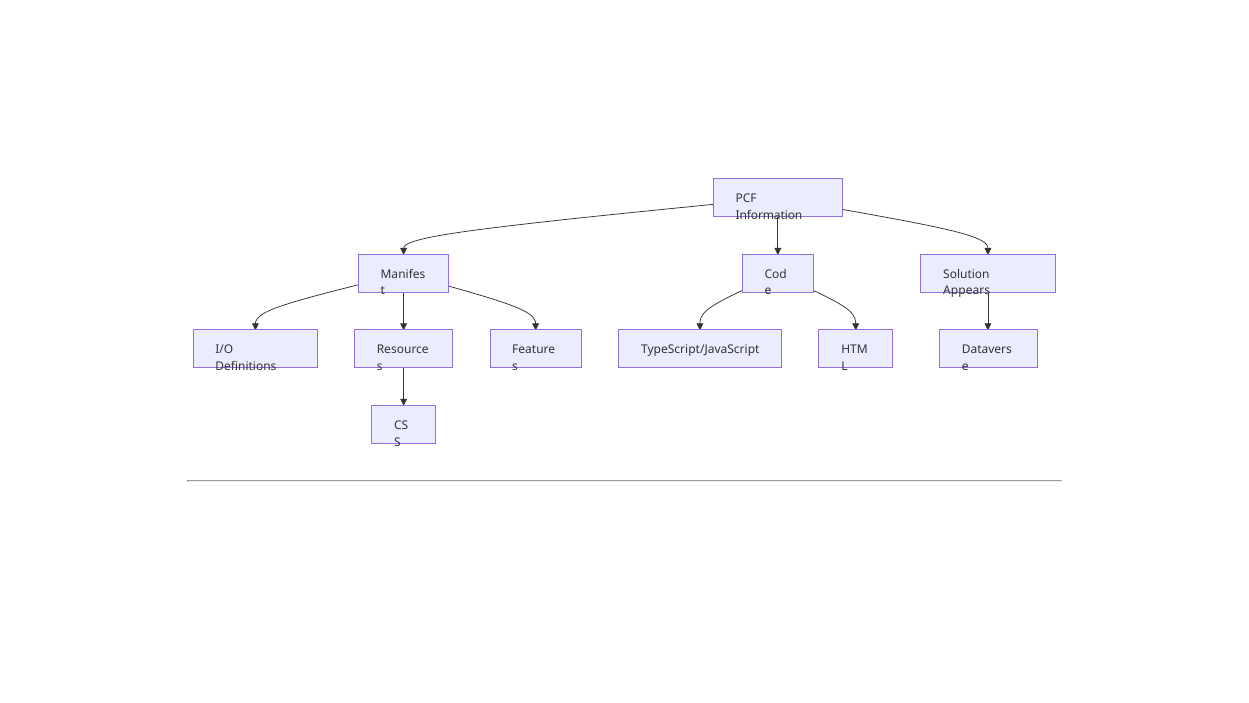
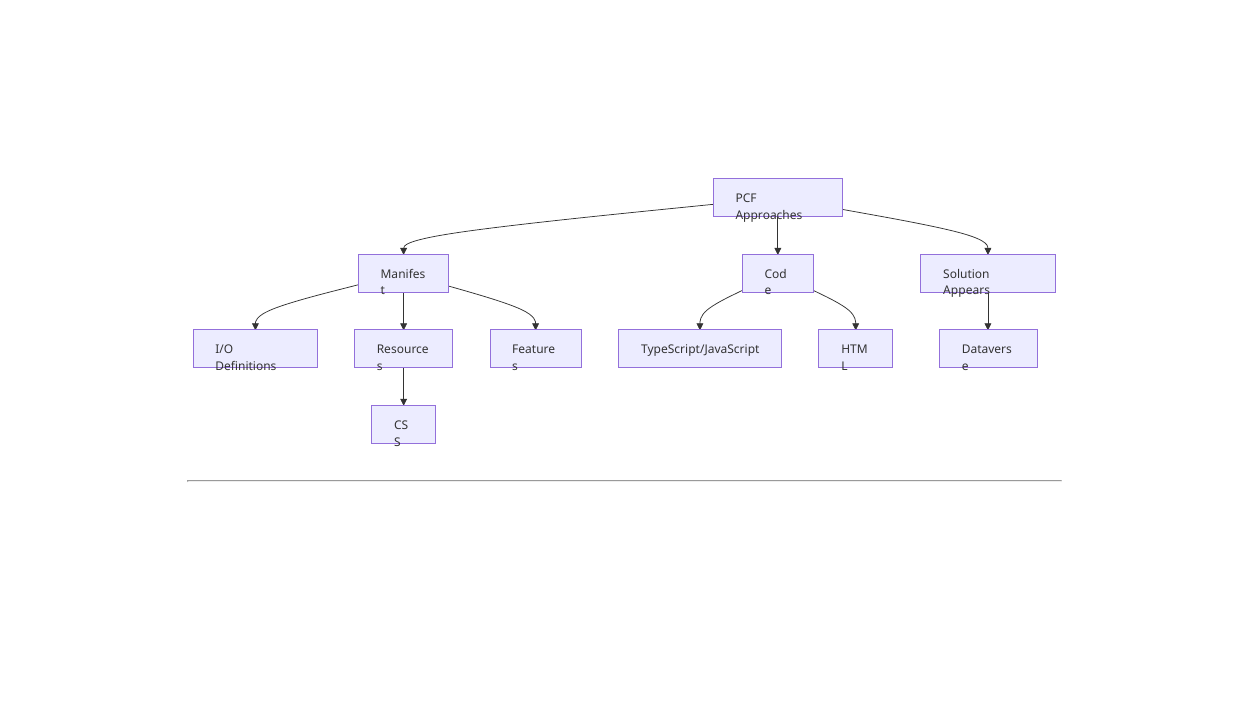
Information: Information -> Approaches (769, 215)
